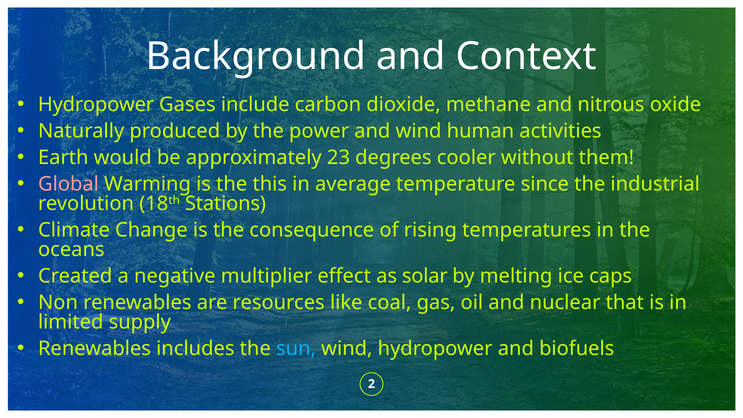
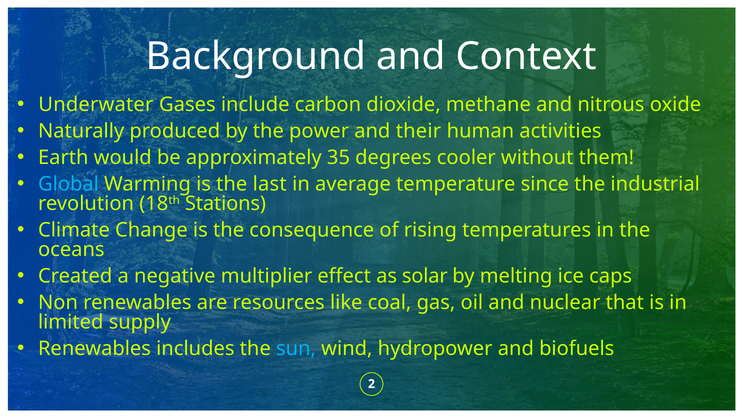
Hydropower: Hydropower -> Underwater (96, 105)
and wind: wind -> their (418, 131)
23: 23 -> 35 (339, 158)
Global colour: pink -> light blue (68, 184)
this: this -> last (270, 184)
